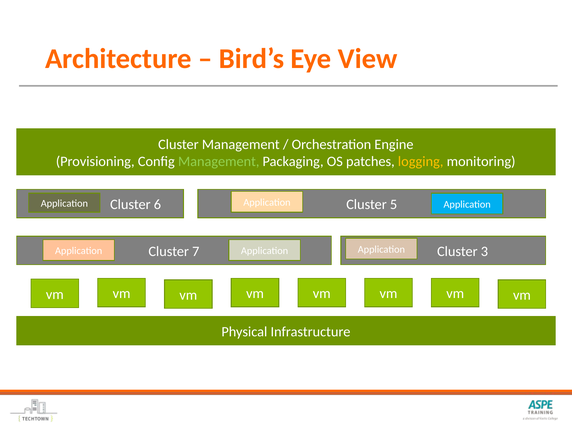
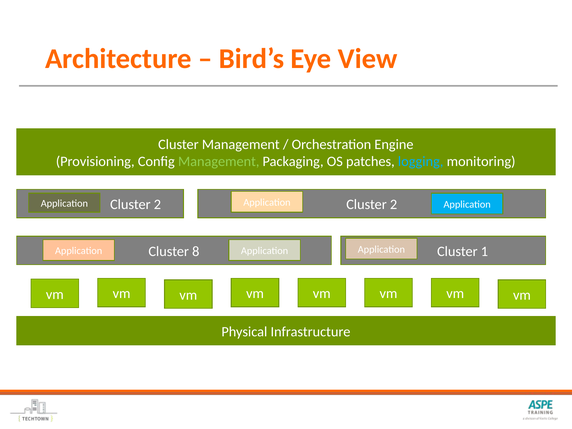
logging colour: yellow -> light blue (421, 161)
6: 6 -> 2 (157, 205)
5: 5 -> 2 (394, 205)
7: 7 -> 8 (196, 251)
3: 3 -> 1 (484, 251)
